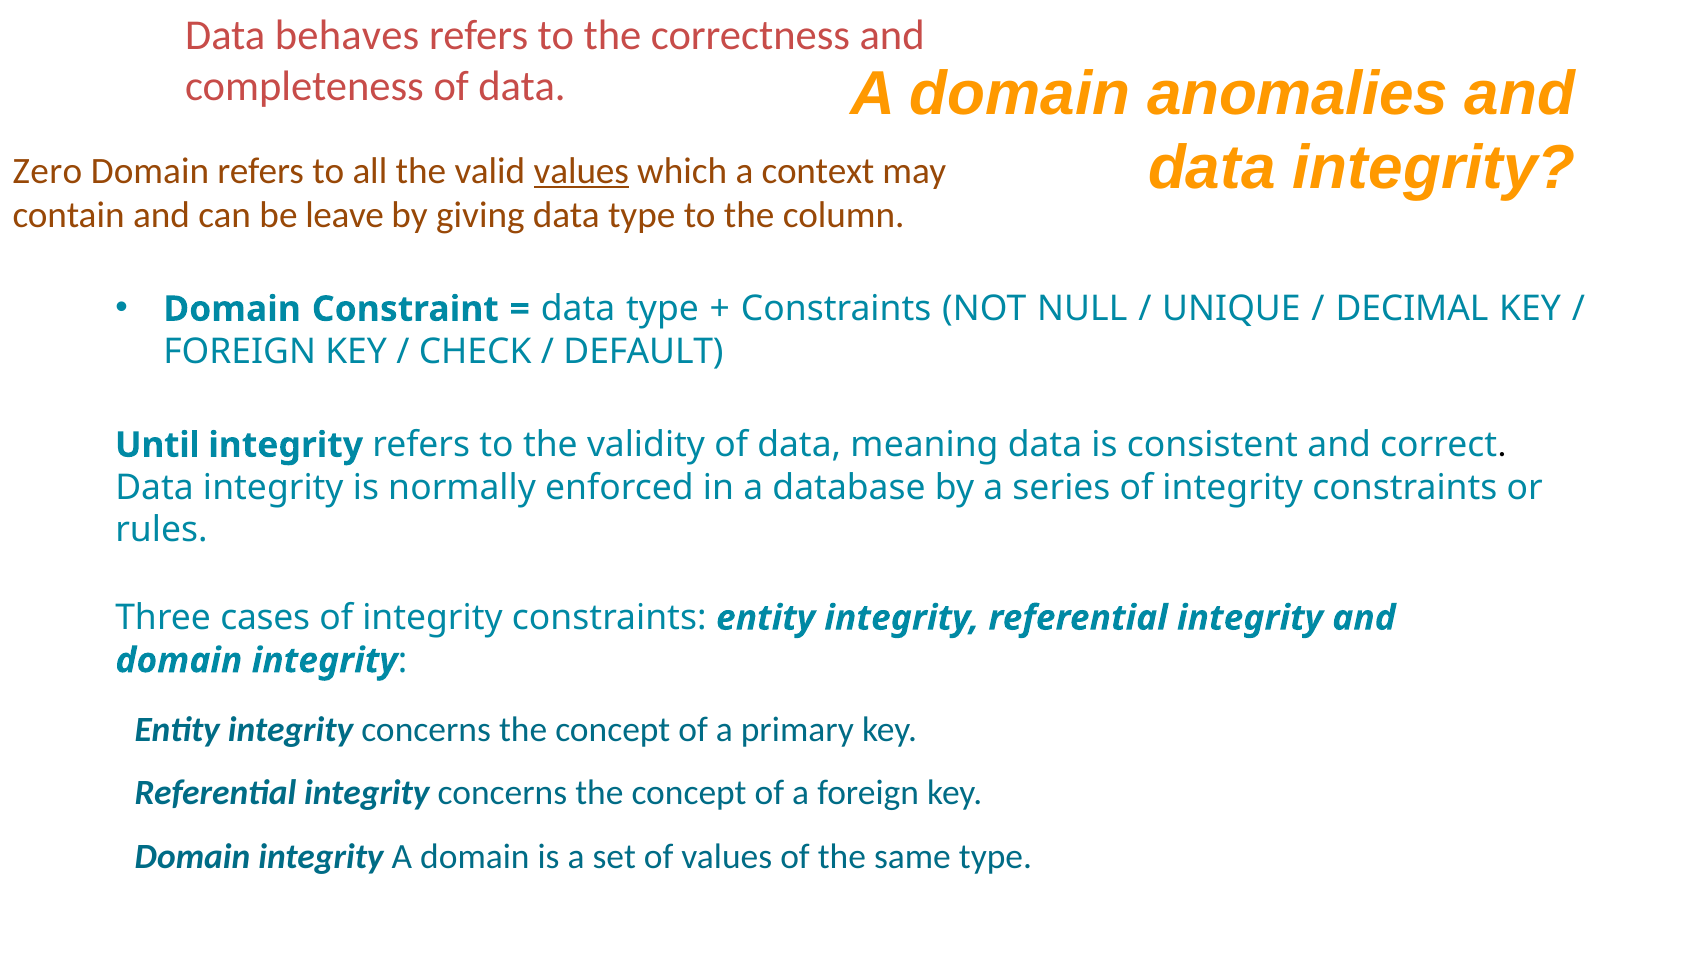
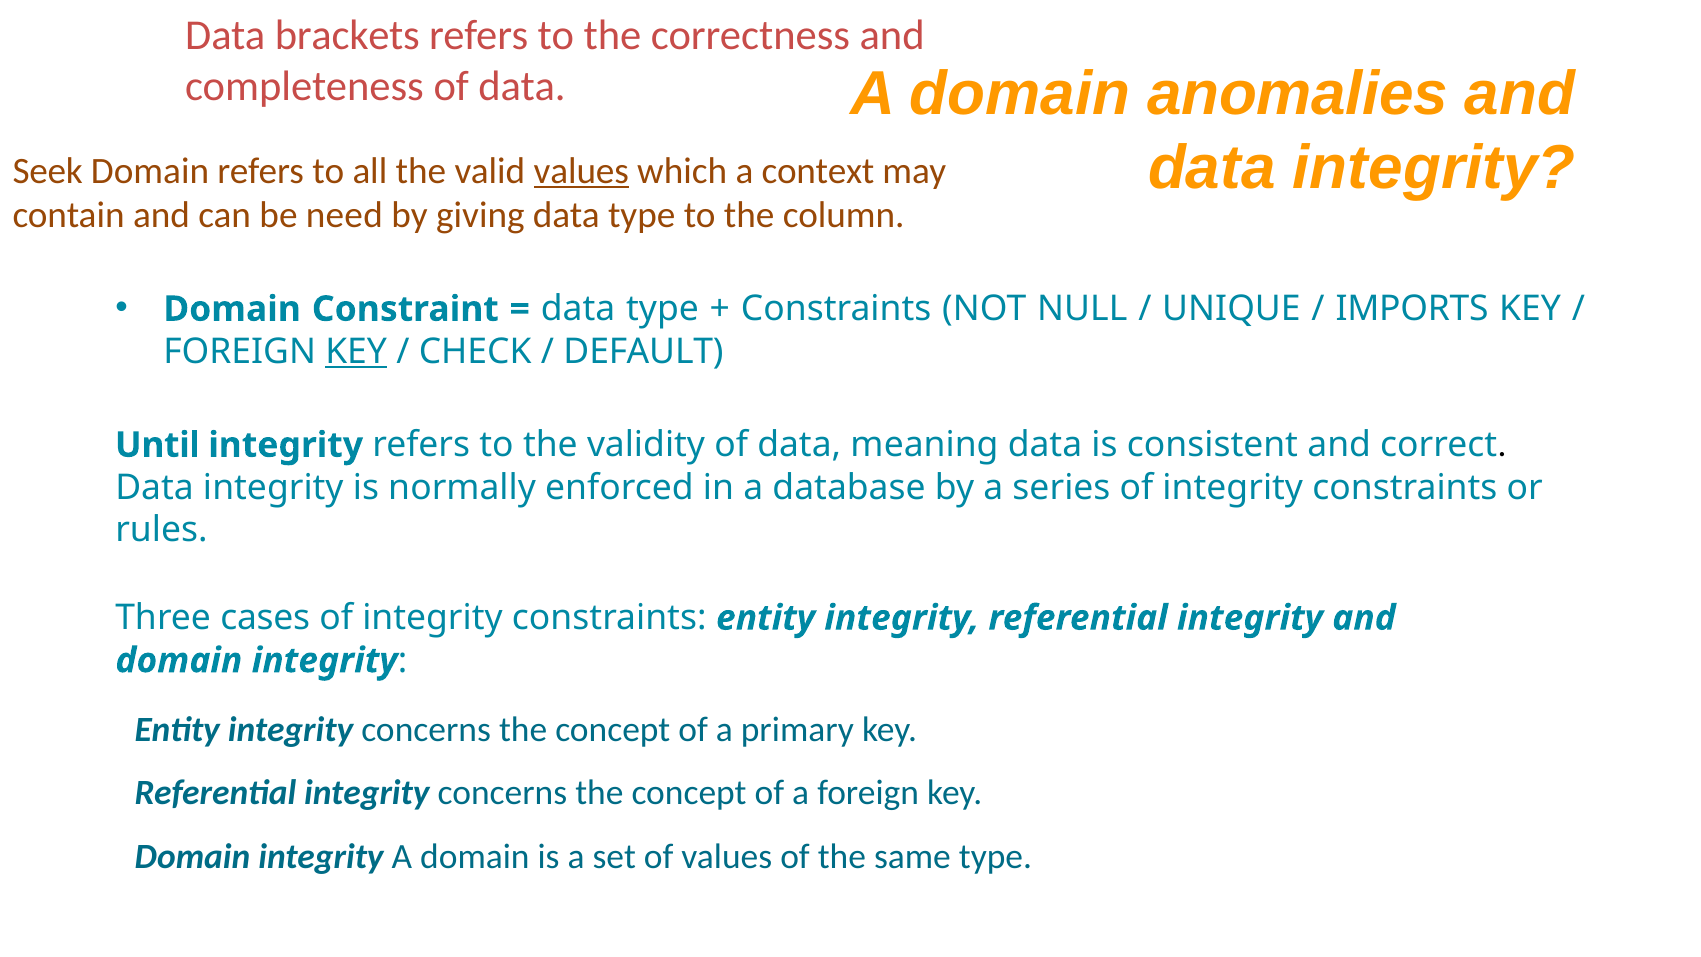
behaves: behaves -> brackets (347, 36)
Zero: Zero -> Seek (48, 171)
leave: leave -> need (344, 215)
DECIMAL: DECIMAL -> IMPORTS (1412, 309)
KEY underline: none -> present (356, 352)
